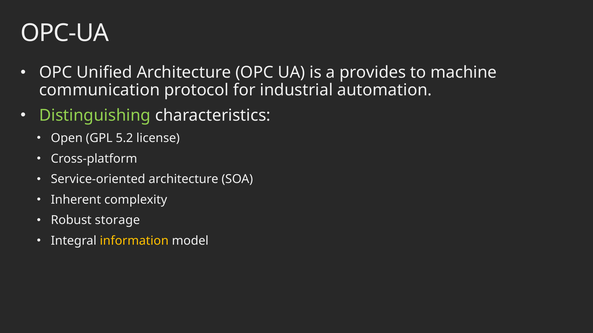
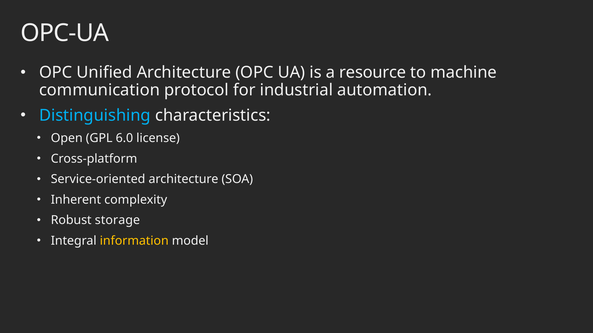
provides: provides -> resource (373, 73)
Distinguishing colour: light green -> light blue (95, 116)
5.2: 5.2 -> 6.0 (124, 138)
